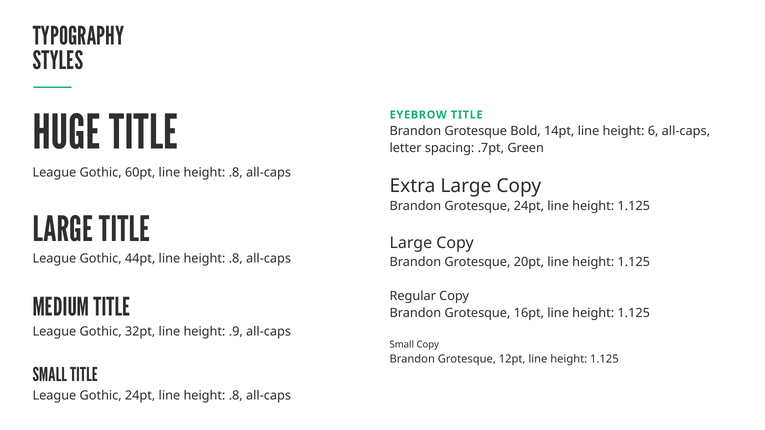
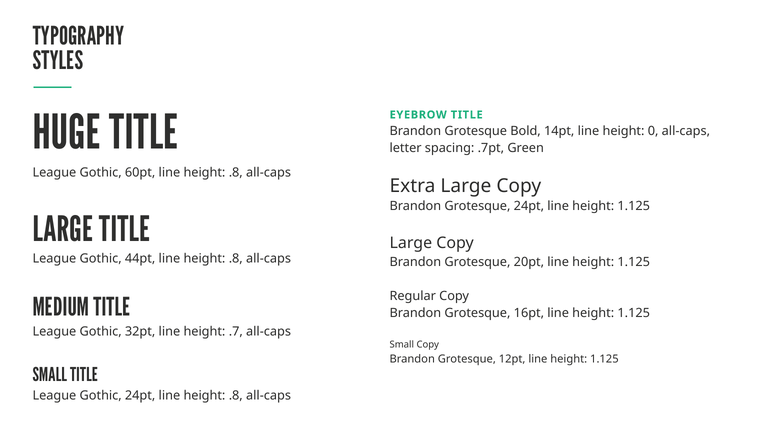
6: 6 -> 0 (653, 131)
.9: .9 -> .7 (236, 332)
